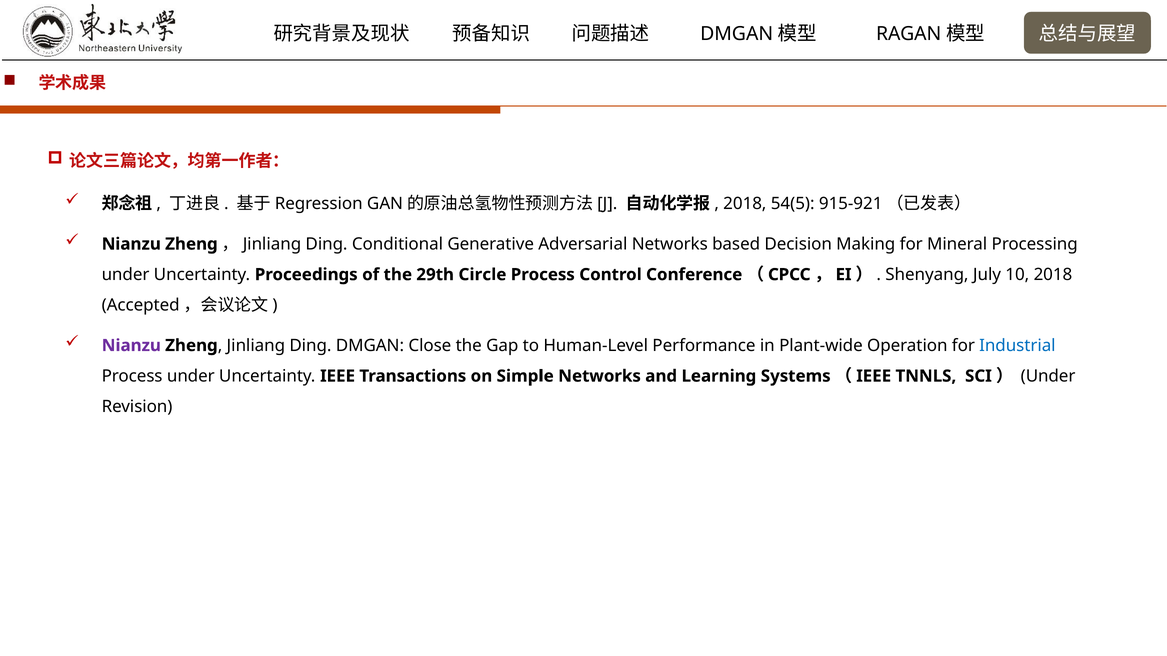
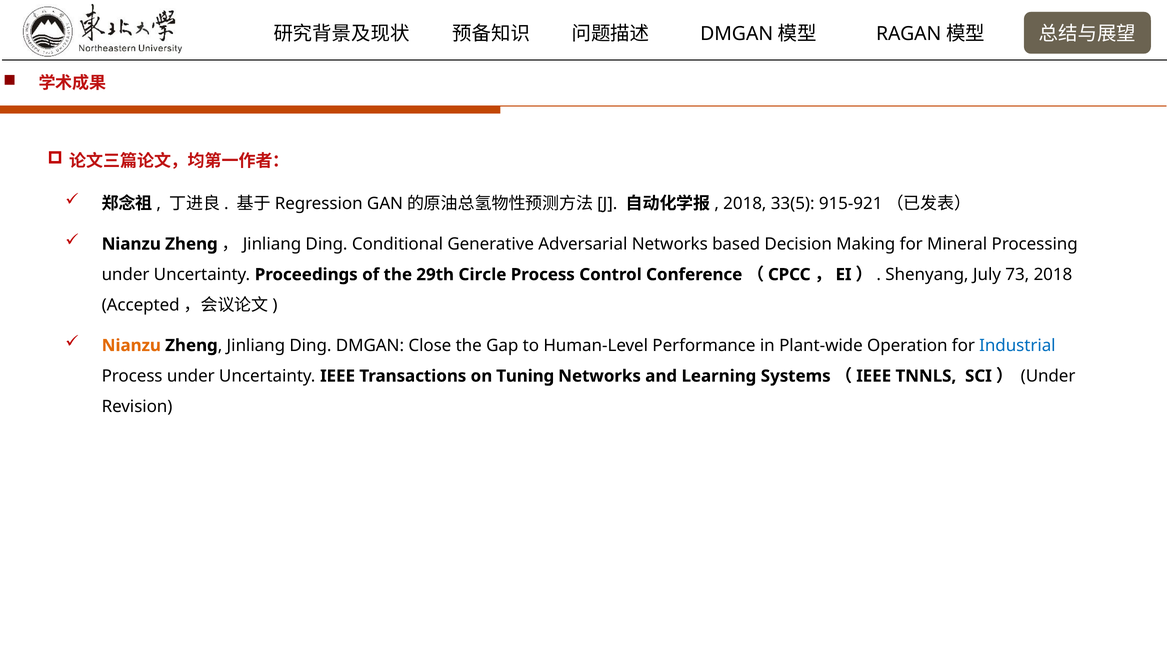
54(5: 54(5 -> 33(5 (793, 204)
10: 10 -> 73 (1017, 275)
Nianzu colour: purple -> orange (131, 346)
Simple: Simple -> Tuning (525, 376)
